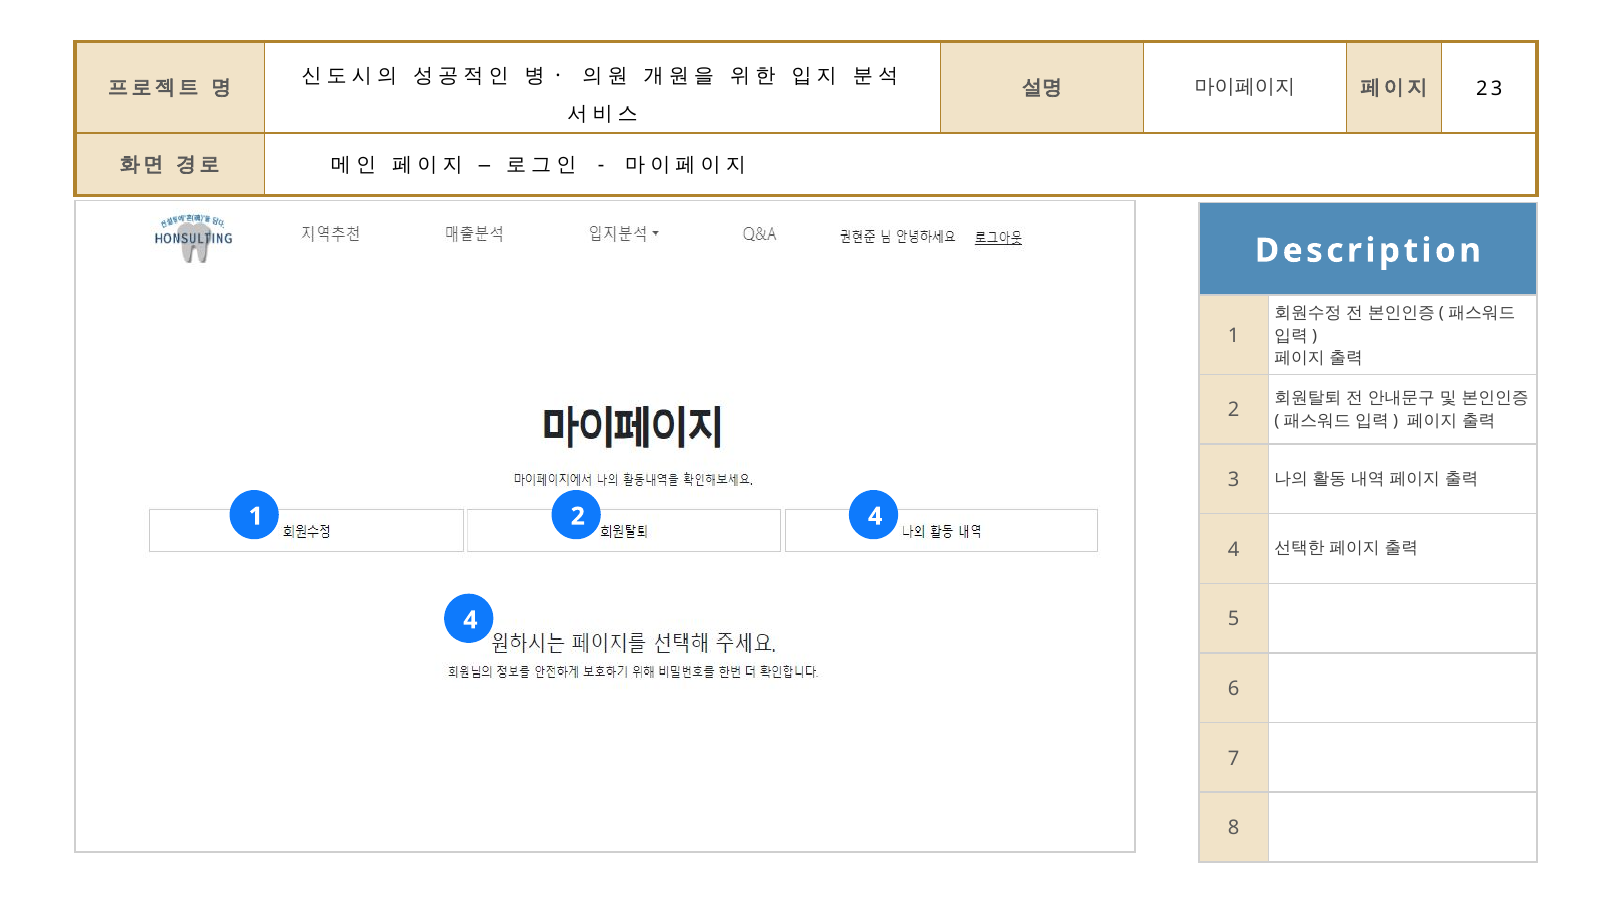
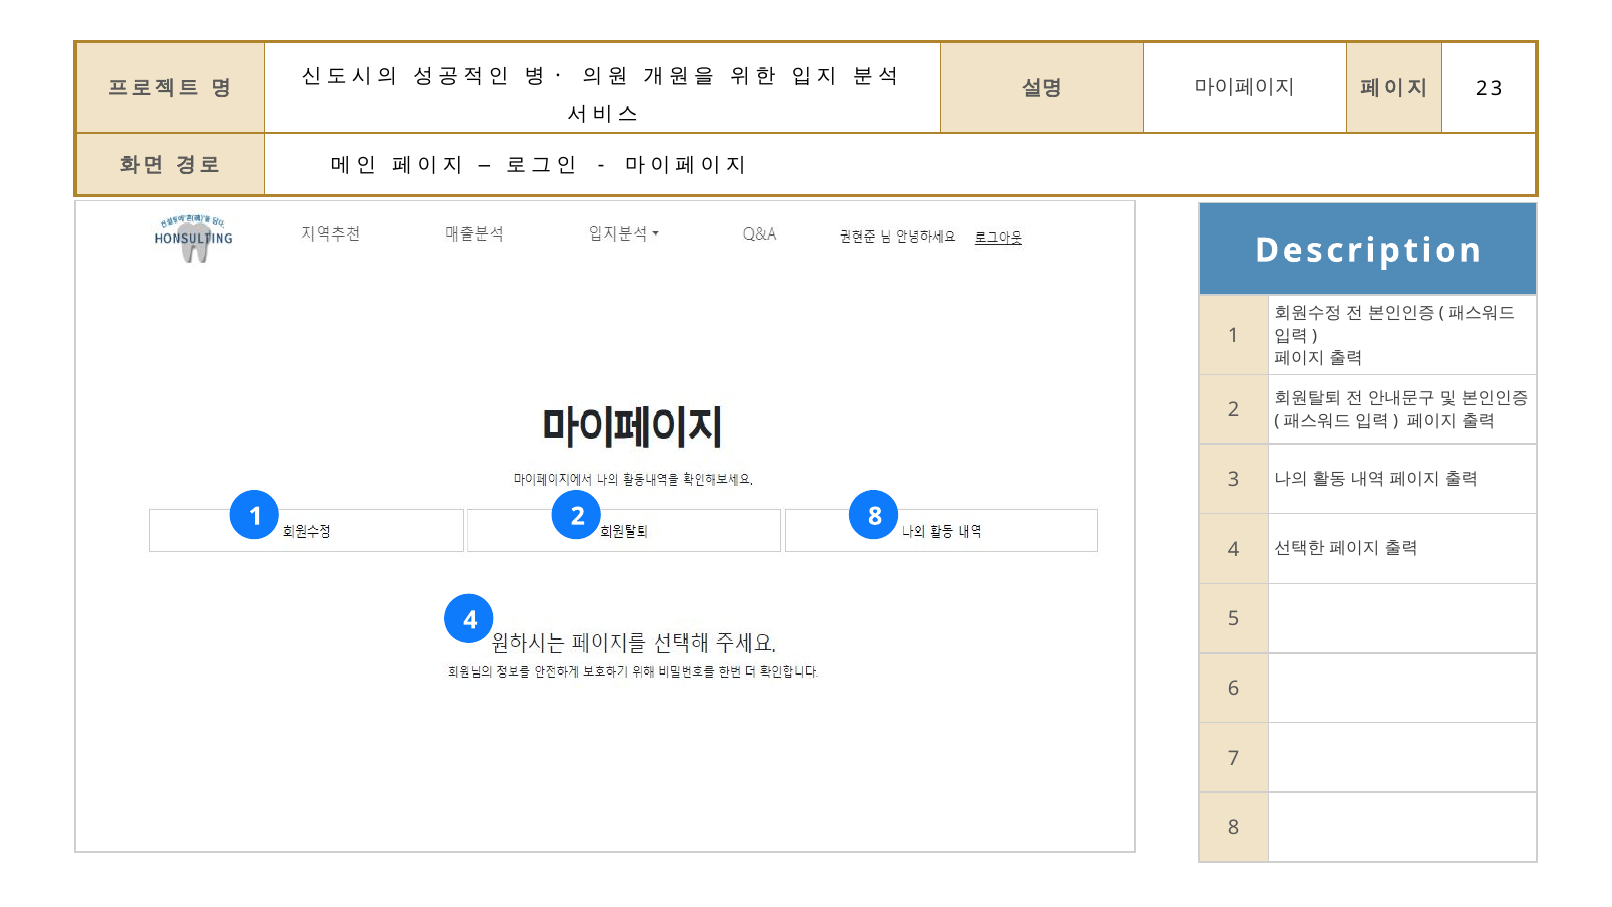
2 4: 4 -> 8 (875, 516)
